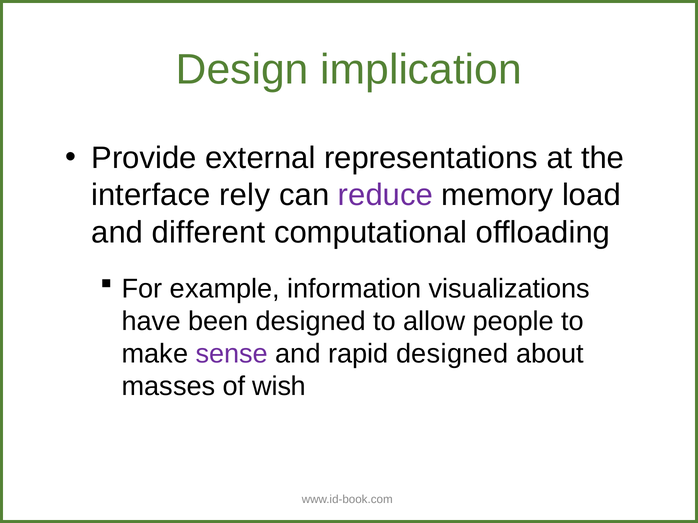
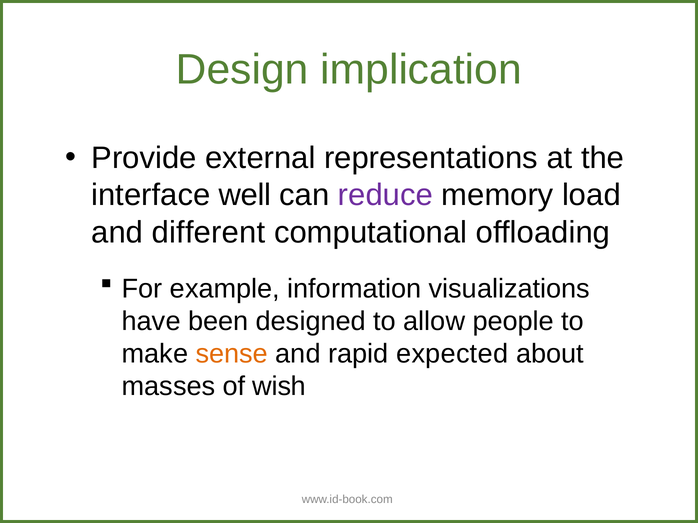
rely: rely -> well (245, 195)
sense colour: purple -> orange (232, 354)
rapid designed: designed -> expected (452, 354)
